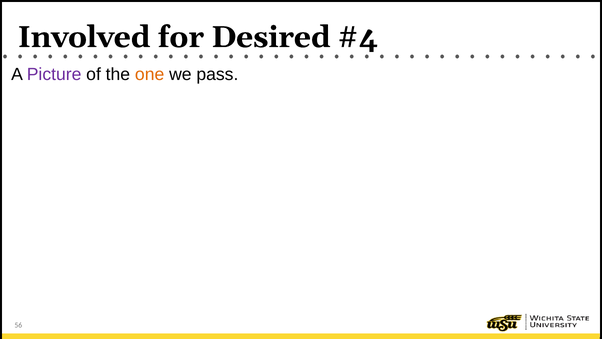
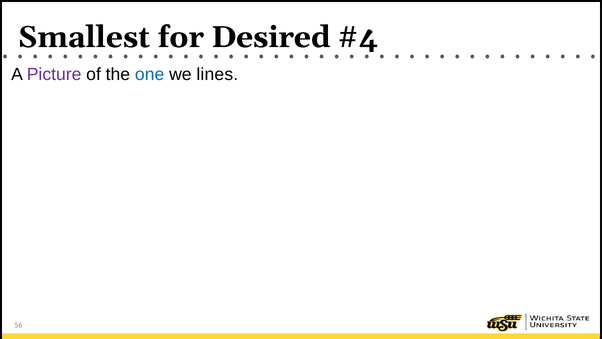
Involved: Involved -> Smallest (84, 37)
one colour: orange -> blue (150, 74)
pass: pass -> lines (217, 74)
